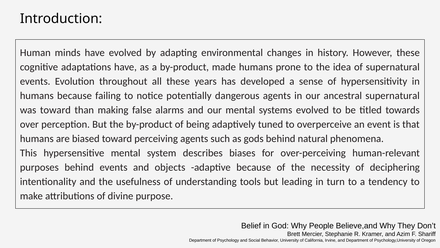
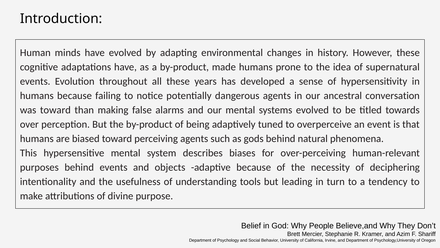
ancestral supernatural: supernatural -> conversation (393, 96)
